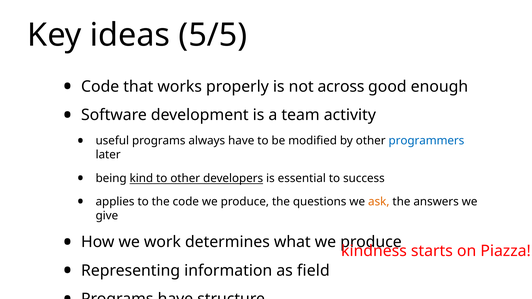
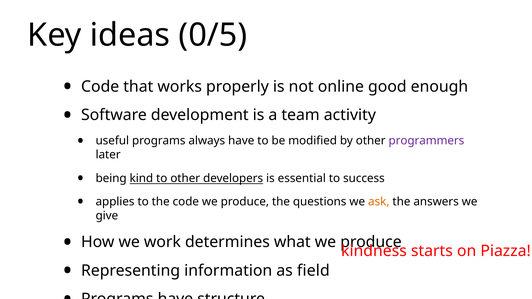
5/5: 5/5 -> 0/5 (213, 35)
across: across -> online (341, 87)
programmers colour: blue -> purple (426, 141)
